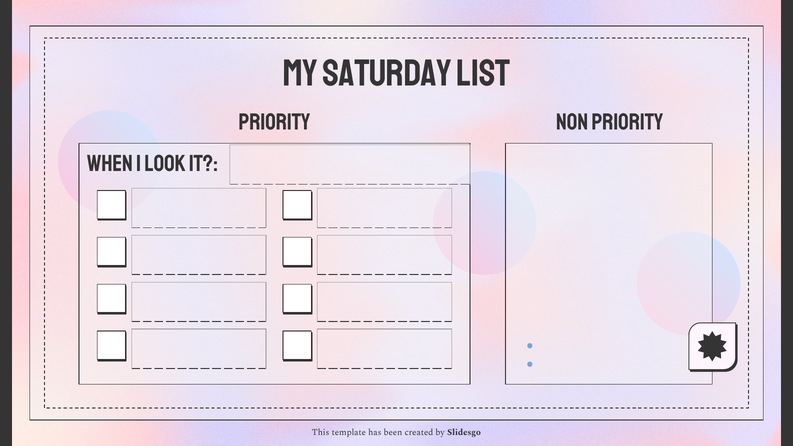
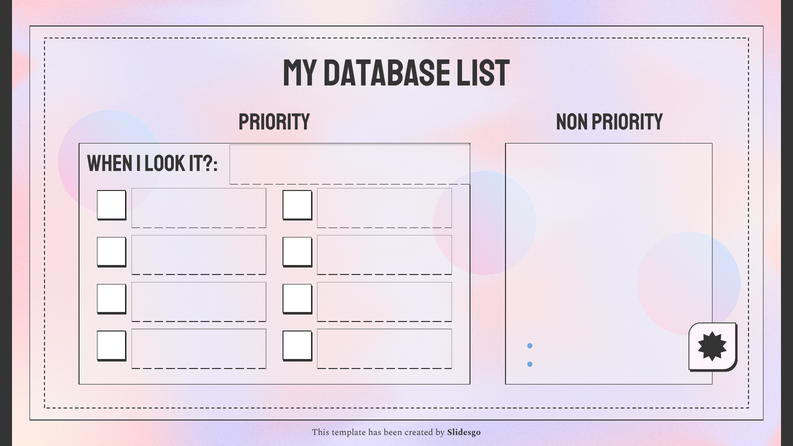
saturday: saturday -> database (387, 73)
